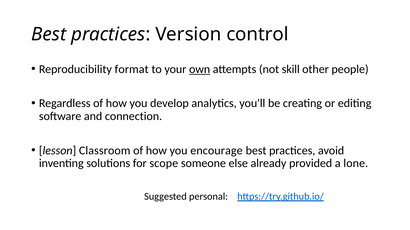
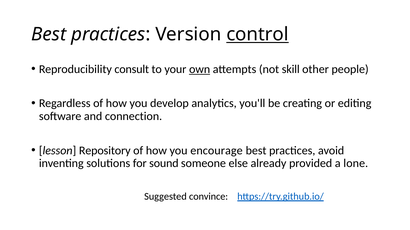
control underline: none -> present (258, 34)
format: format -> consult (132, 69)
Classroom: Classroom -> Repository (105, 151)
scope: scope -> sound (164, 164)
personal: personal -> convince (209, 197)
